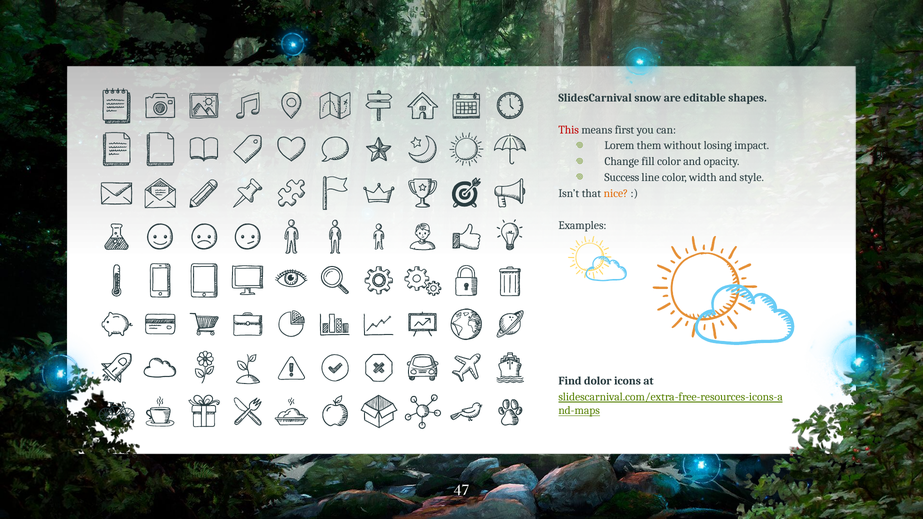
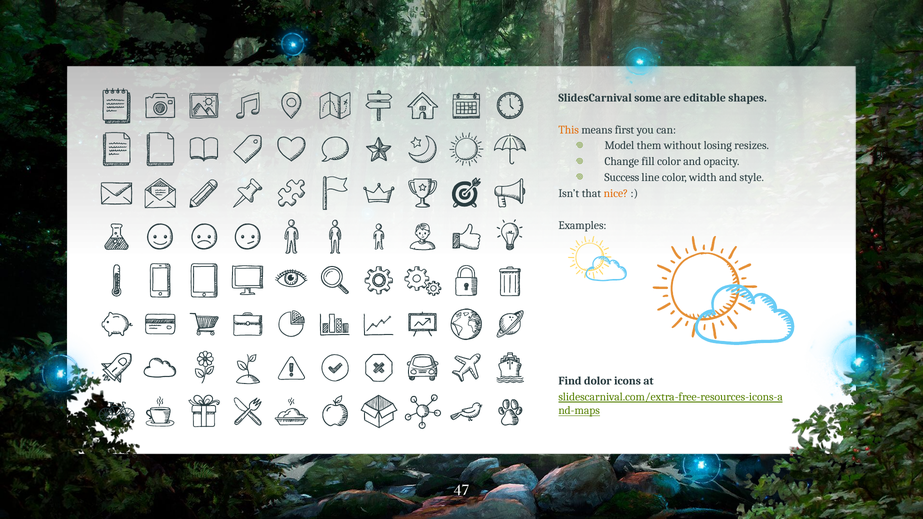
snow: snow -> some (648, 98)
This colour: red -> orange (569, 130)
Lorem: Lorem -> Model (619, 146)
impact: impact -> resizes (752, 146)
